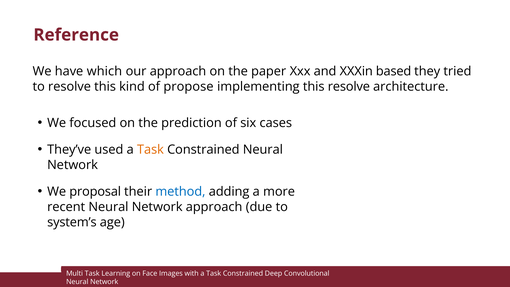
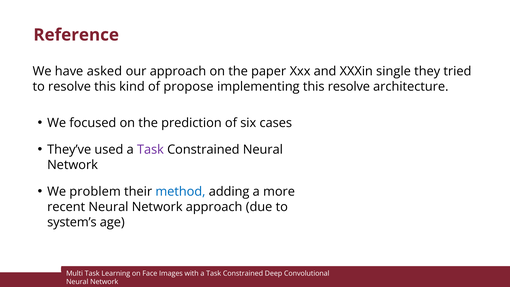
which: which -> asked (104, 71)
based: based -> single (393, 71)
Task colour: orange -> purple (150, 150)
proposal: proposal -> problem (95, 192)
